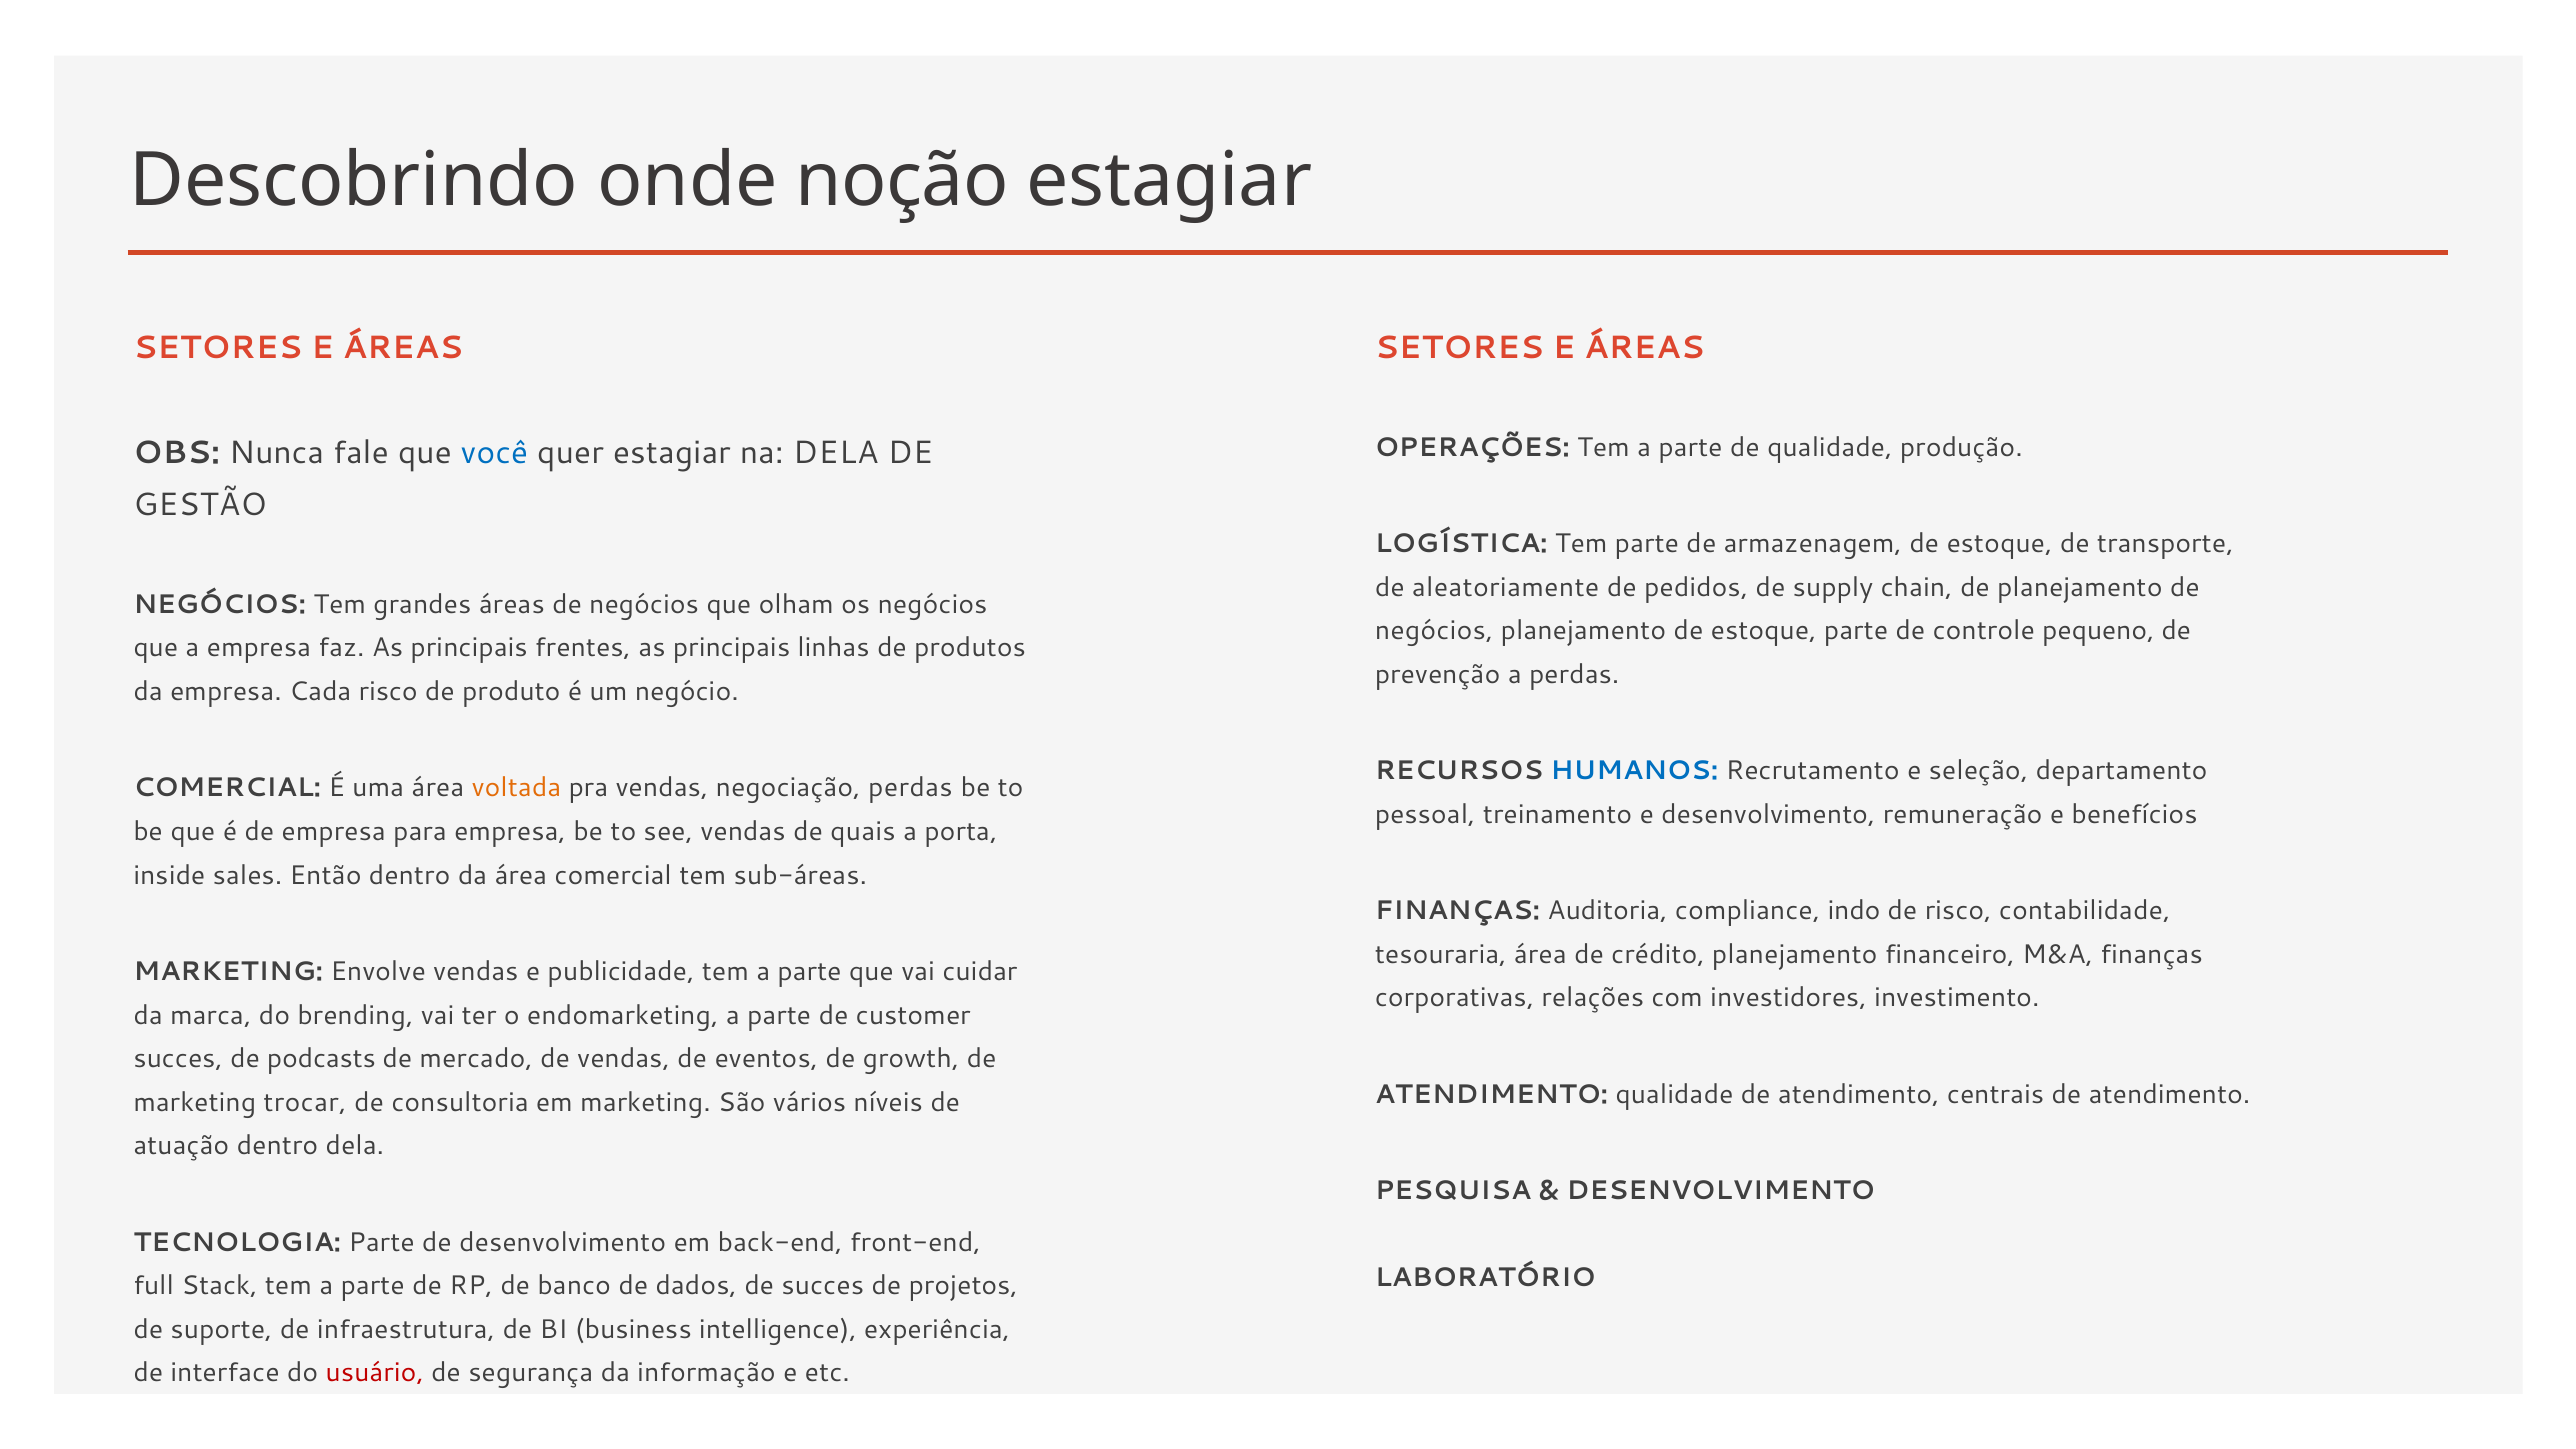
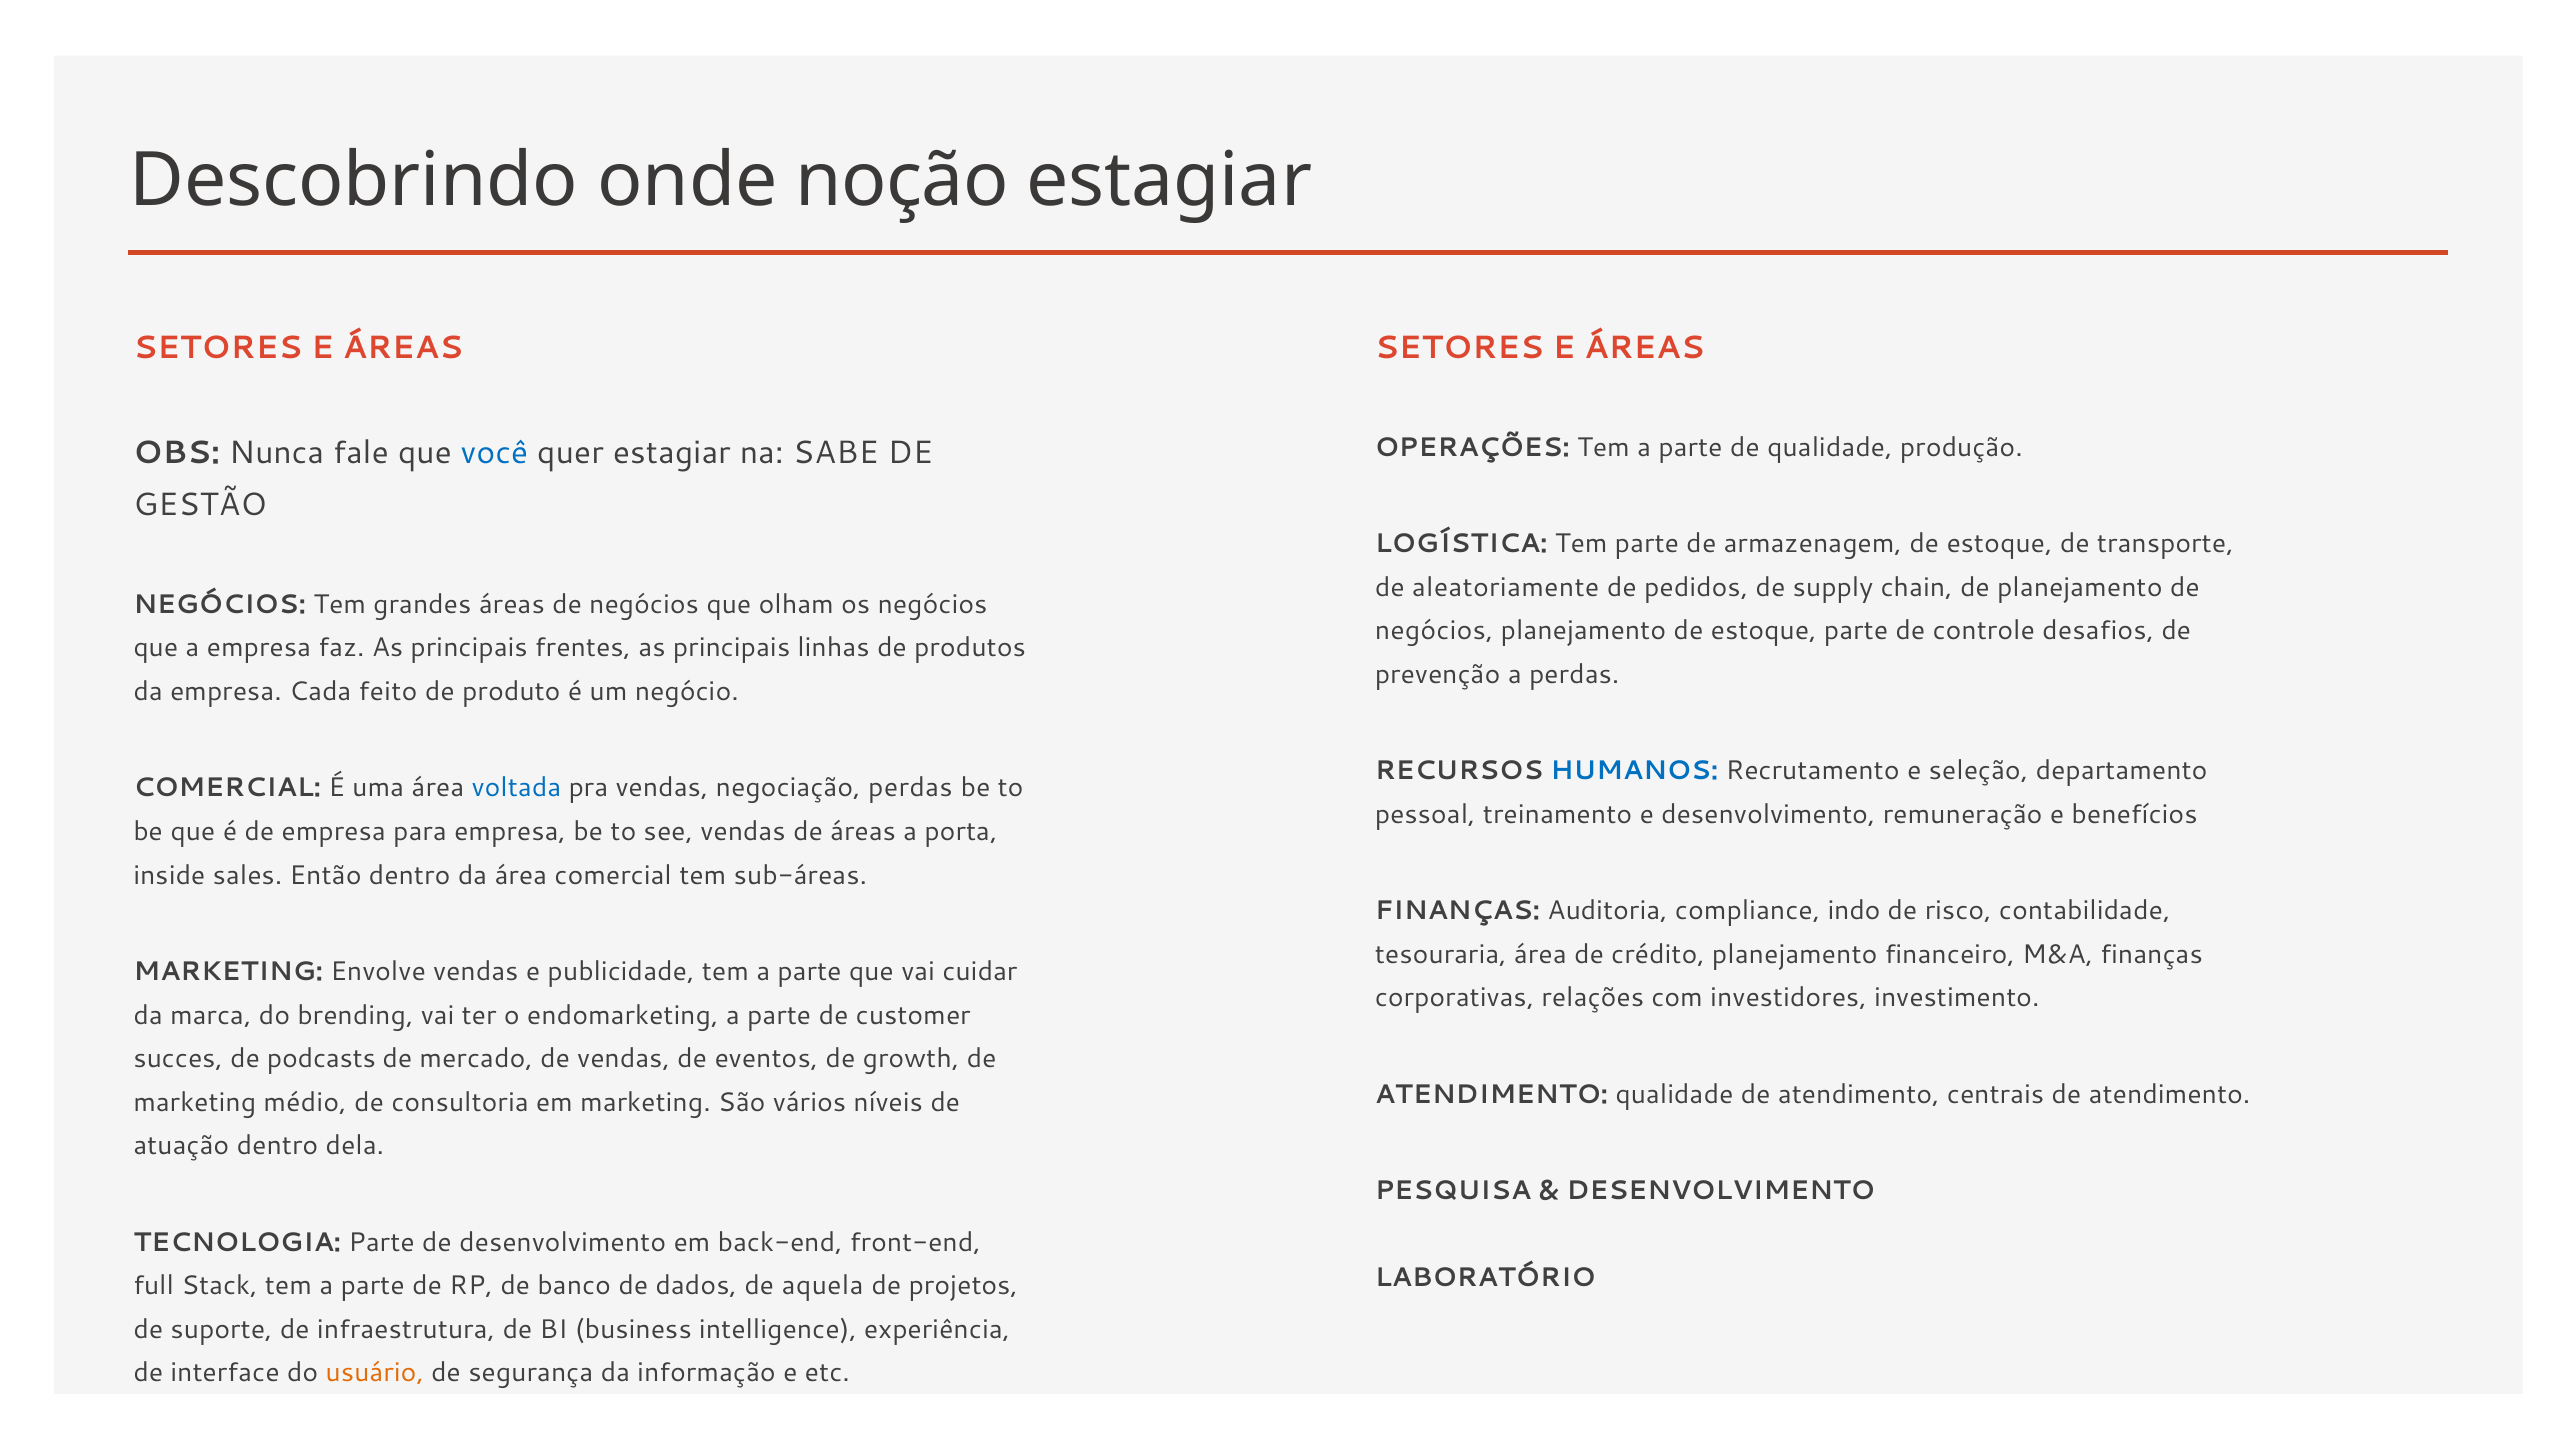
na DELA: DELA -> SABE (836, 453)
pequeno: pequeno -> desafios (2098, 631)
Cada risco: risco -> feito (388, 692)
voltada colour: orange -> blue (517, 788)
de quais: quais -> áreas (863, 832)
trocar: trocar -> médio (305, 1102)
de succes: succes -> aquela (823, 1286)
usuário colour: red -> orange (375, 1373)
